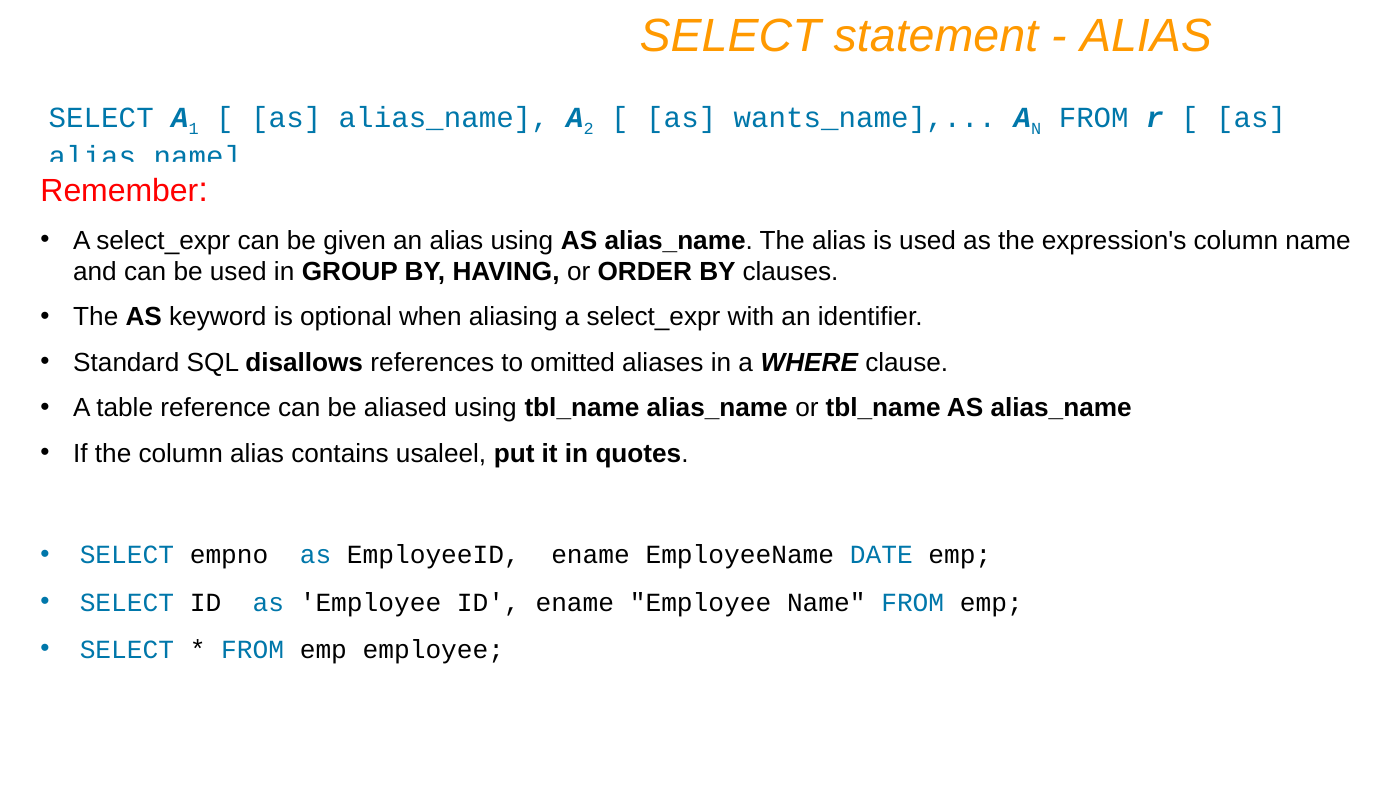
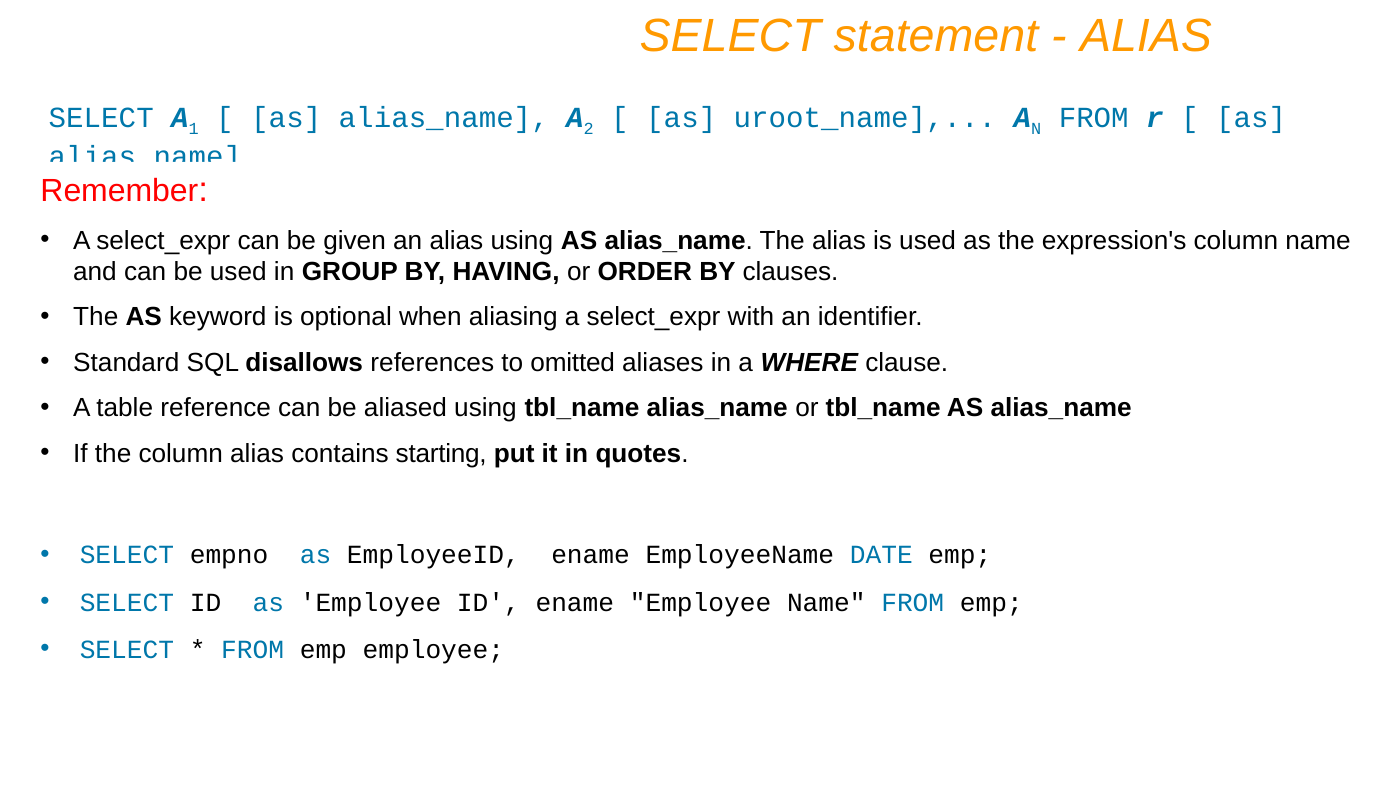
wants_name: wants_name -> uroot_name (865, 117)
usaleel: usaleel -> starting (441, 453)
